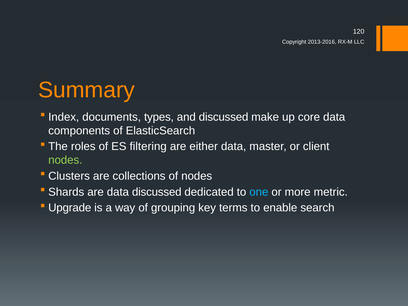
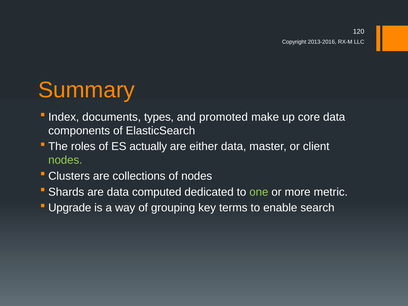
and discussed: discussed -> promoted (223, 117)
filtering: filtering -> actually (148, 147)
data discussed: discussed -> computed (157, 192)
one colour: light blue -> light green (259, 192)
